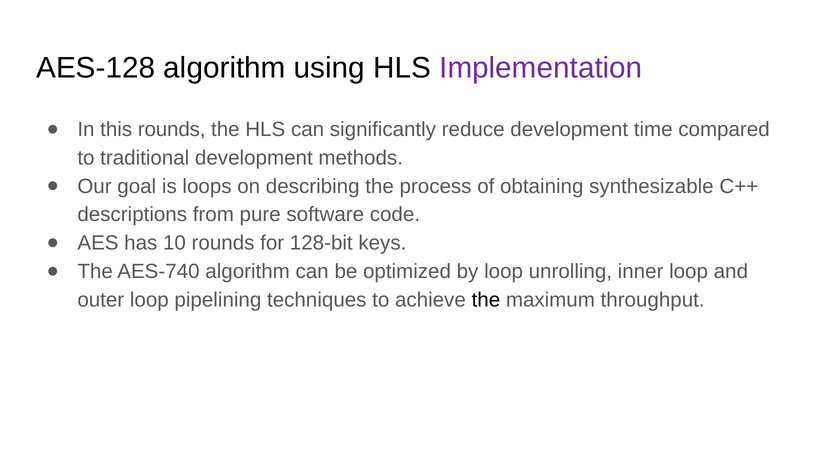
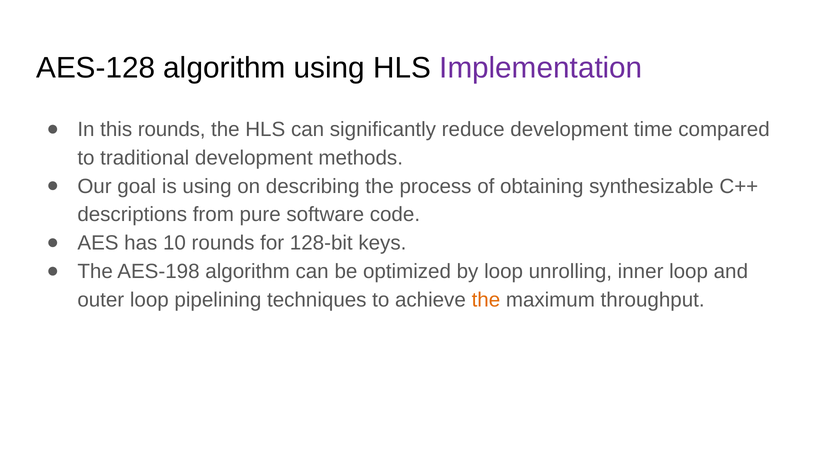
is loops: loops -> using (207, 186)
AES-740: AES-740 -> AES-198 (158, 271)
the colour: black -> orange (486, 300)
